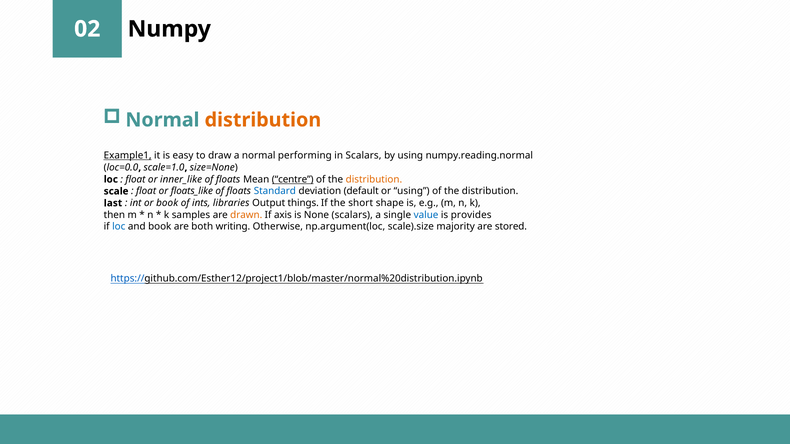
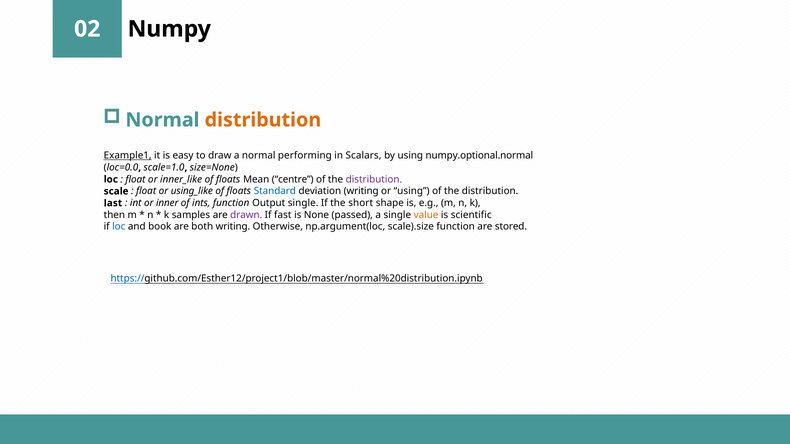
numpy.reading.normal: numpy.reading.normal -> numpy.optional.normal (479, 156)
centre underline: present -> none (293, 179)
distribution colour: orange -> purple (374, 179)
floats_like: floats_like -> using_like (192, 191)
deviation default: default -> writing (361, 191)
or book: book -> inner (167, 203)
ints libraries: libraries -> function (231, 203)
Output things: things -> single (303, 203)
drawn colour: orange -> purple (246, 215)
axis: axis -> fast (283, 215)
None scalars: scalars -> passed (352, 215)
value colour: blue -> orange (426, 215)
provides: provides -> scientific (471, 215)
scale).size majority: majority -> function (456, 227)
